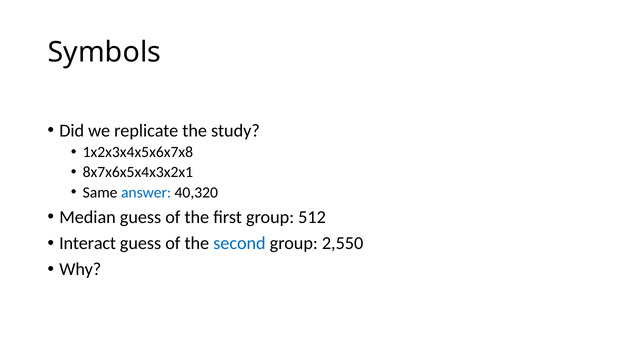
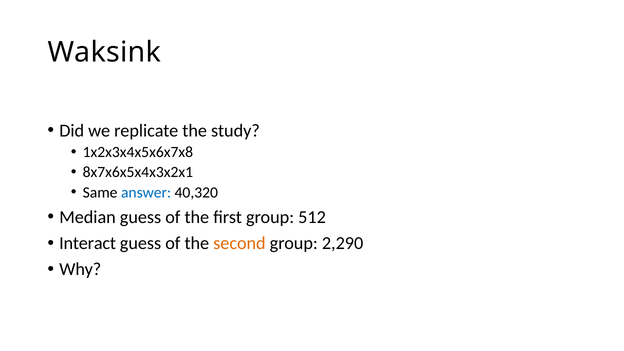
Symbols: Symbols -> Waksink (104, 52)
second colour: blue -> orange (239, 243)
2,550: 2,550 -> 2,290 (343, 243)
